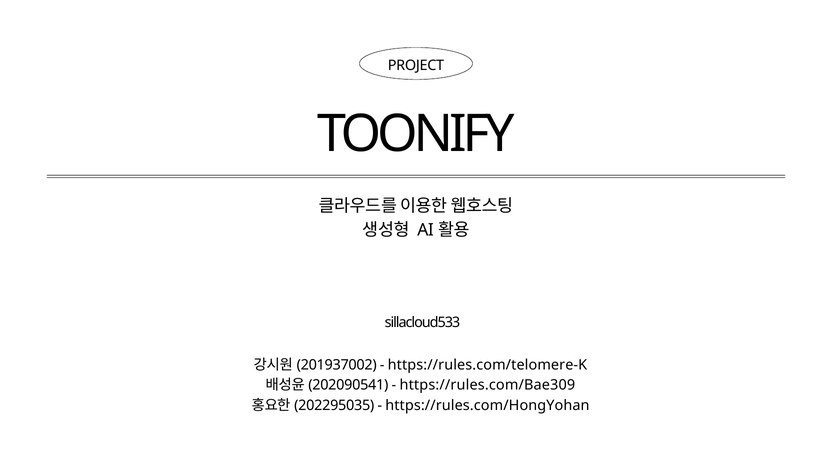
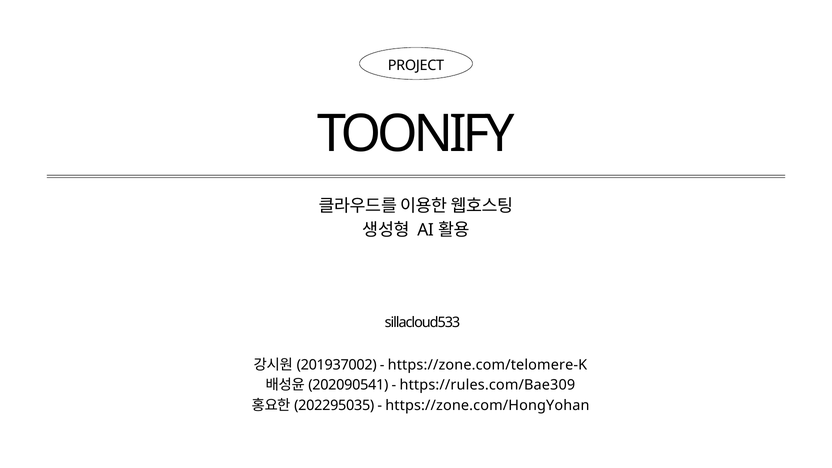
https://rules.com/telomere-K: https://rules.com/telomere-K -> https://zone.com/telomere-K (487, 365)
https://rules.com/HongYohan: https://rules.com/HongYohan -> https://zone.com/HongYohan (487, 405)
